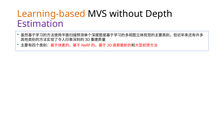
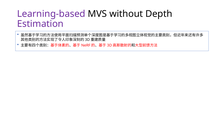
Learning-based colour: orange -> purple (51, 14)
